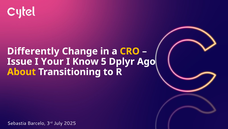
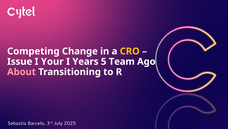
Differently: Differently -> Competing (33, 51)
Know: Know -> Years (85, 61)
Dplyr: Dplyr -> Team (122, 61)
About colour: yellow -> pink (21, 71)
